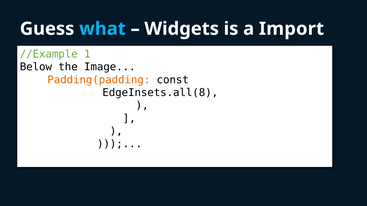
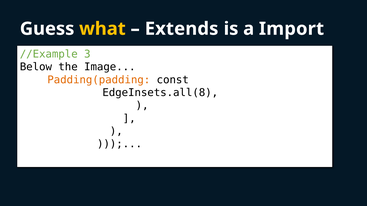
what colour: light blue -> yellow (102, 29)
Widgets: Widgets -> Extends (182, 29)
1: 1 -> 3 (87, 54)
